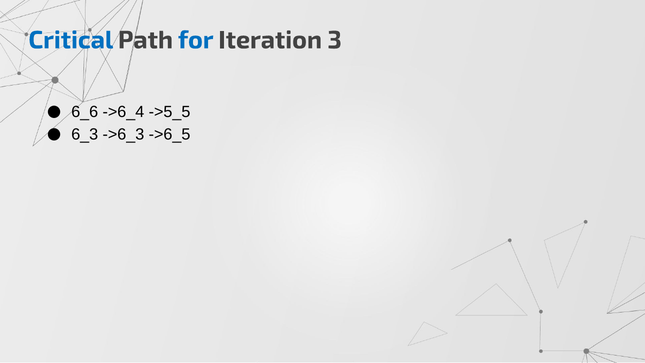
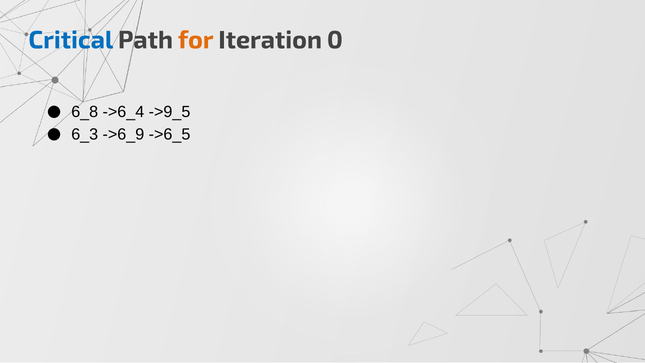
for colour: blue -> orange (196, 40)
3: 3 -> 0 (335, 40)
6_6: 6_6 -> 6_8 (85, 112)
->5_5: ->5_5 -> ->9_5 (170, 112)
->6_3: ->6_3 -> ->6_9 (123, 134)
